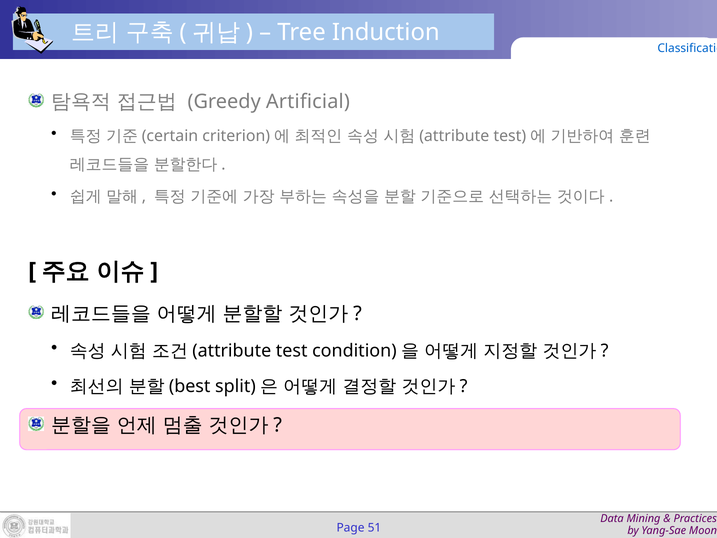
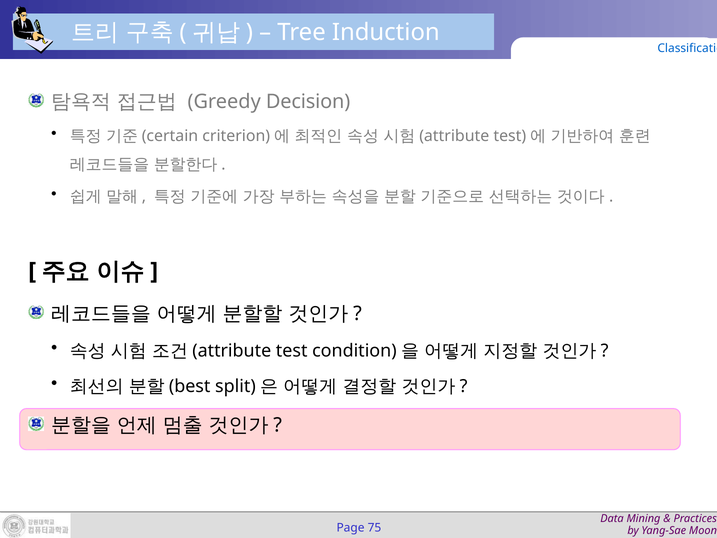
Artificial: Artificial -> Decision (308, 102)
51: 51 -> 75 (374, 528)
